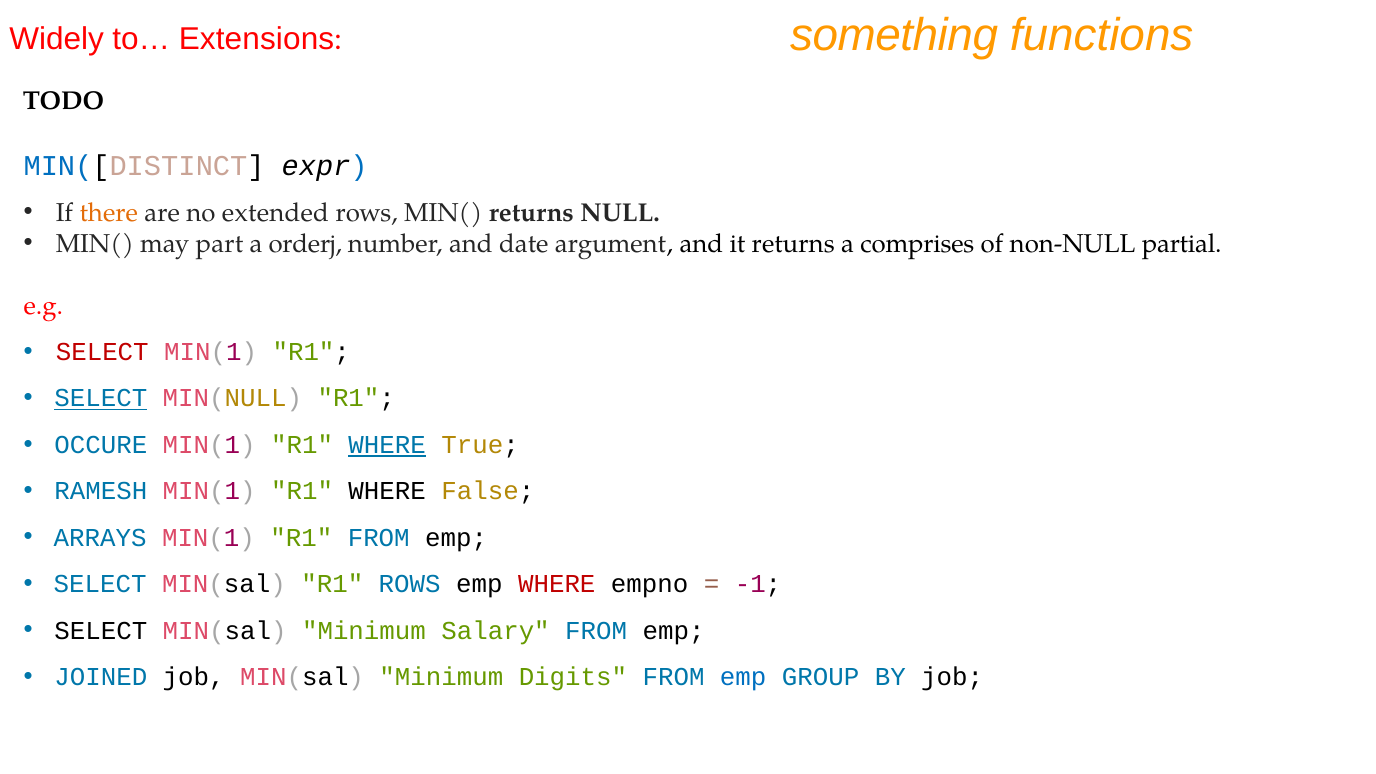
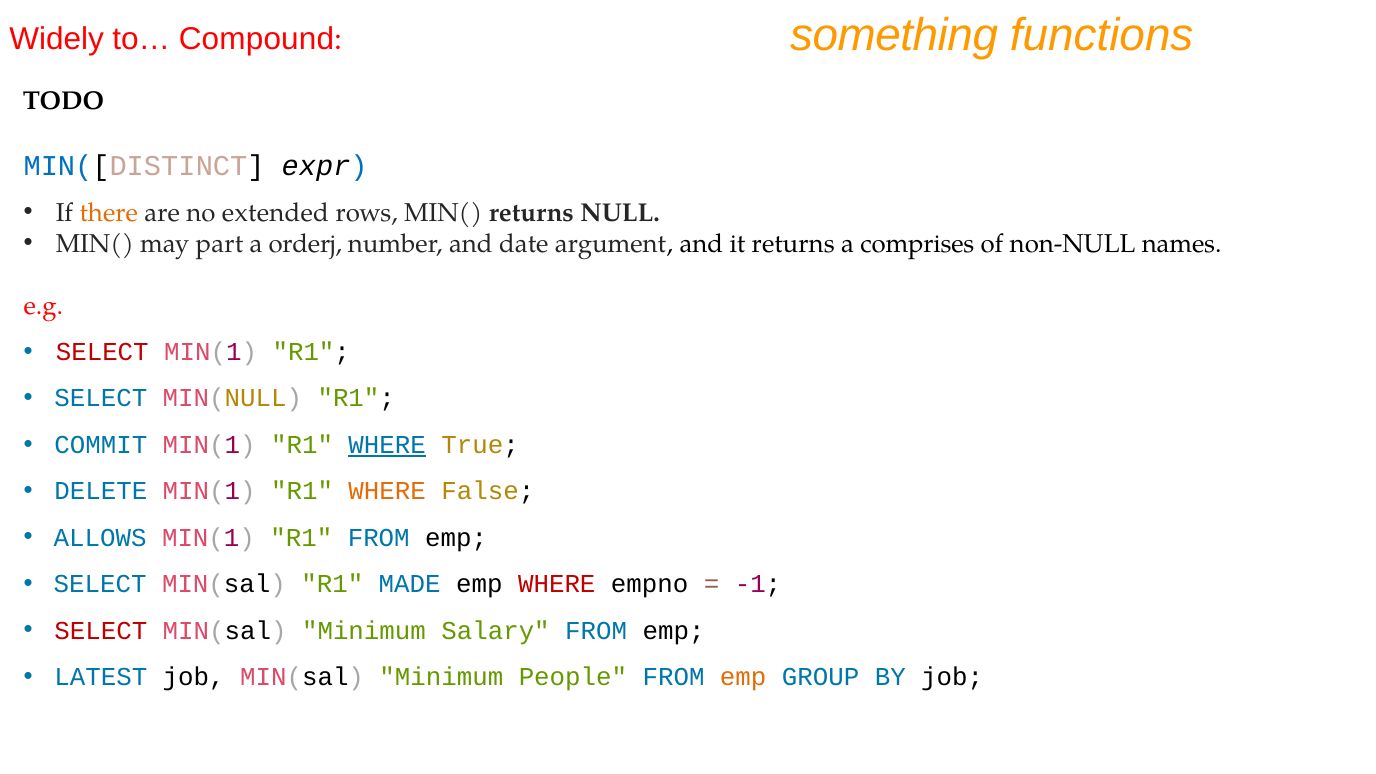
Extensions: Extensions -> Compound (256, 39)
partial: partial -> names (1182, 244)
SELECT underline: present -> none (101, 398)
OCCURE: OCCURE -> COMMIT (101, 445)
RAMESH: RAMESH -> DELETE (101, 491)
WHERE colour: black -> orange (387, 491)
ARRAYS: ARRAYS -> ALLOWS (100, 538)
R1 ROWS: ROWS -> MADE (410, 584)
SELECT colour: black -> red (101, 631)
JOINED: JOINED -> LATEST (101, 677)
Digits: Digits -> People (573, 677)
emp colour: blue -> orange (743, 677)
